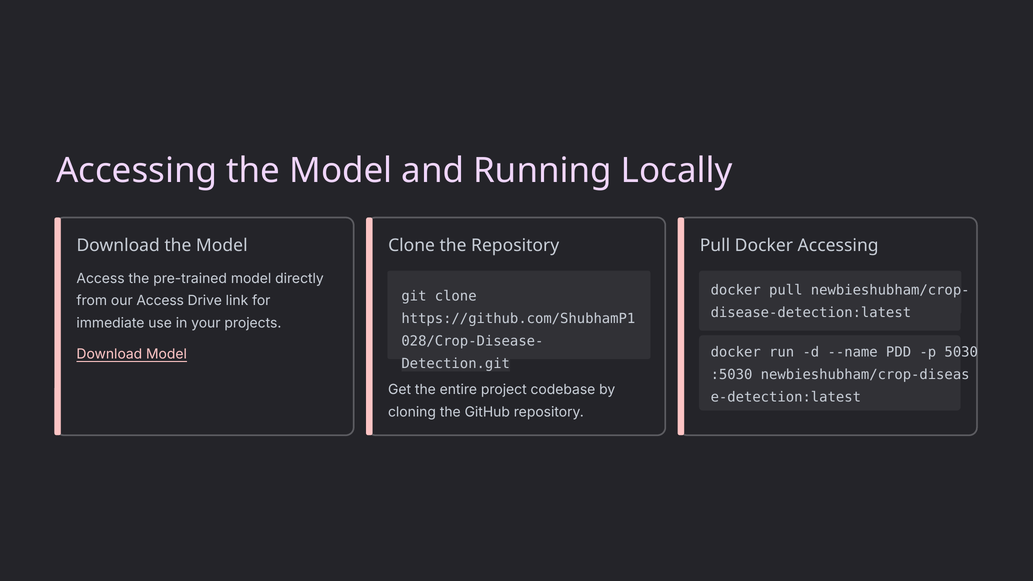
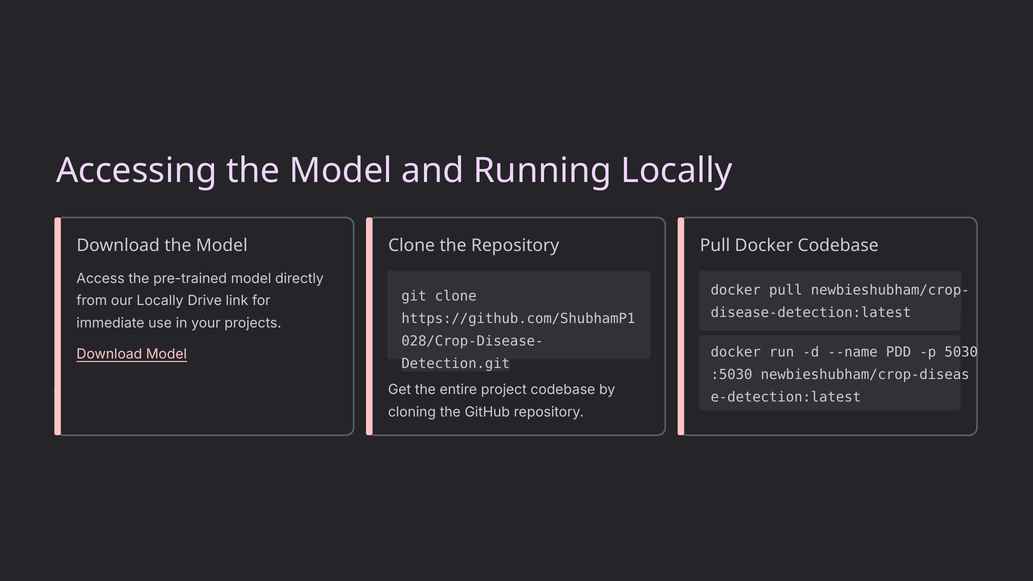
Docker Accessing: Accessing -> Codebase (838, 245)
our Access: Access -> Locally (160, 301)
